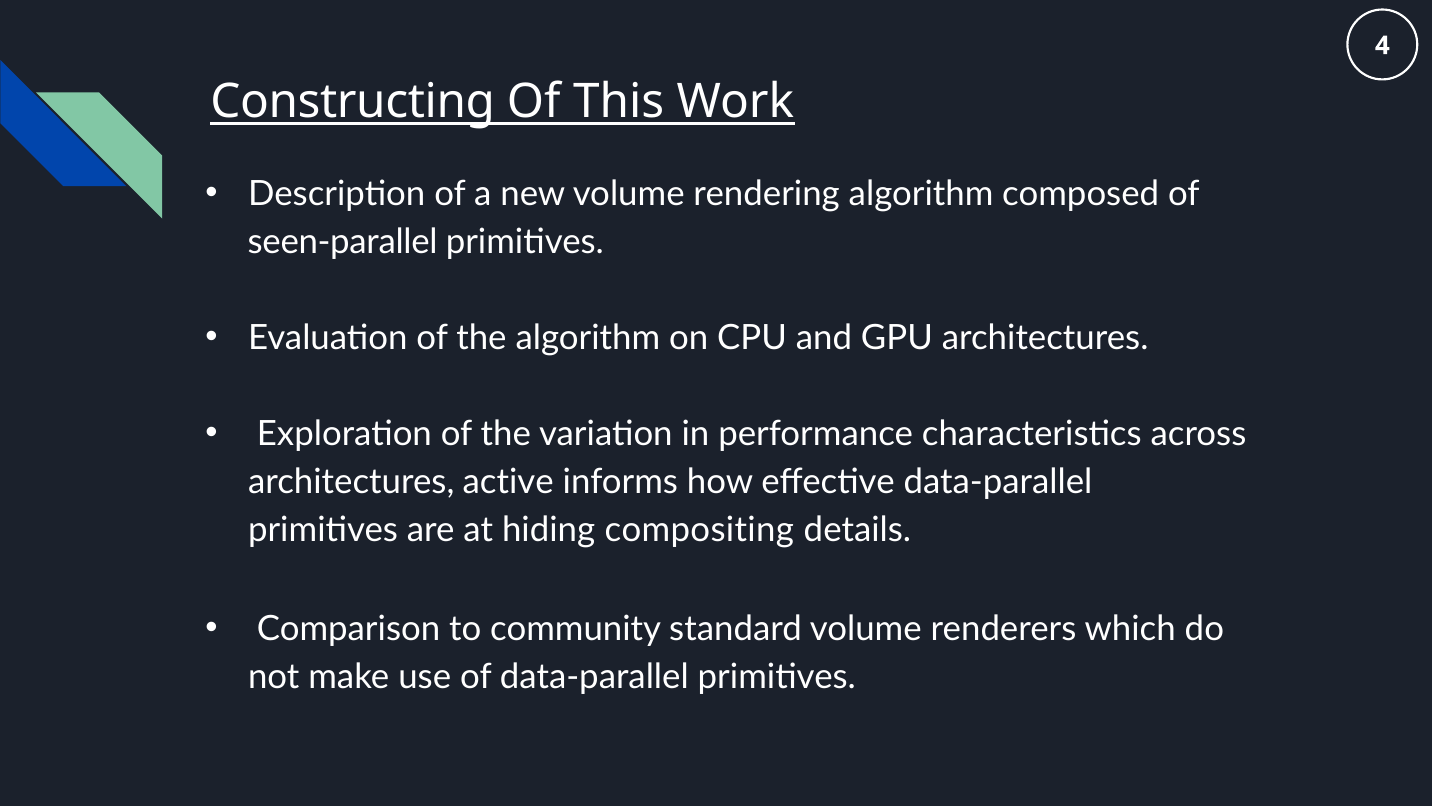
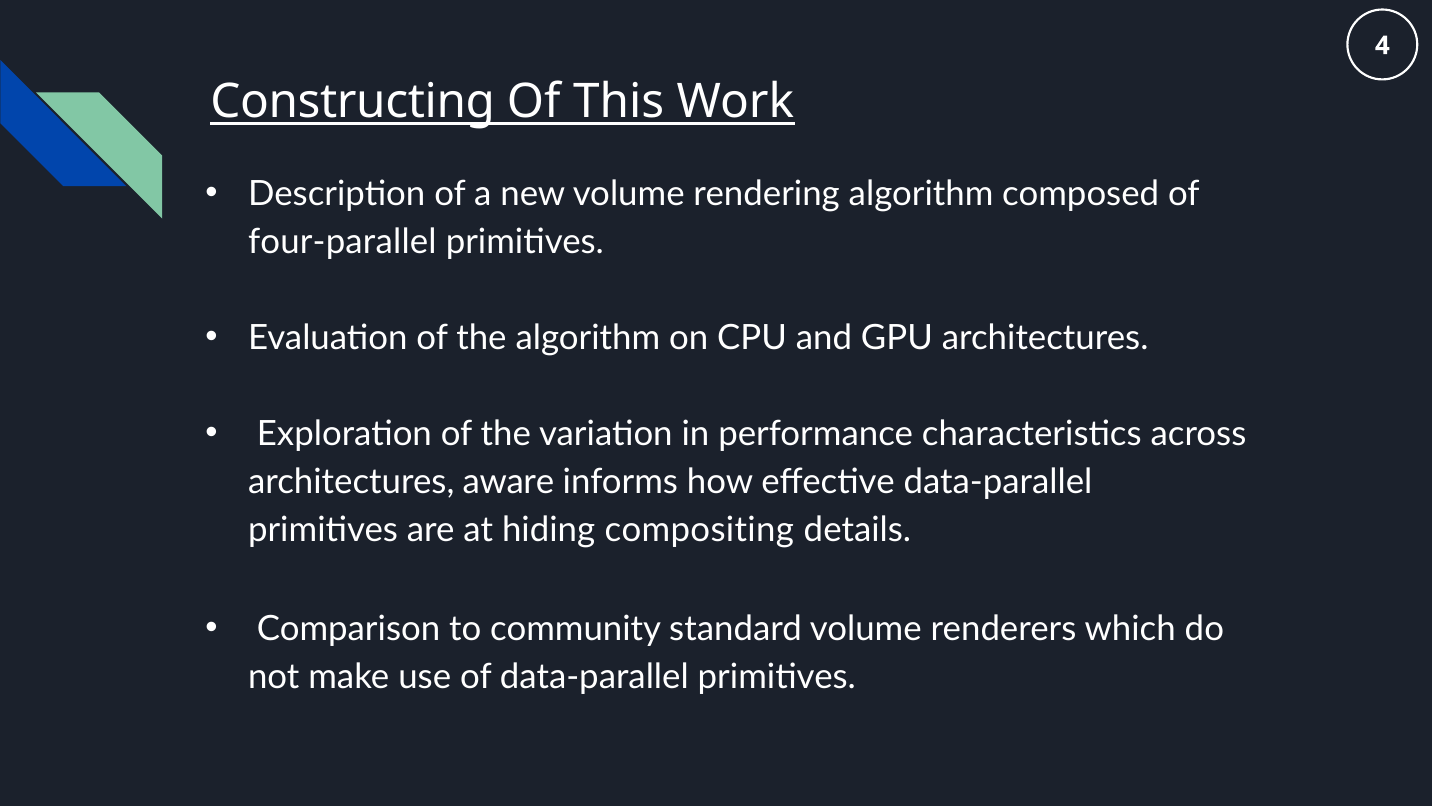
seen-parallel: seen-parallel -> four-parallel (342, 242)
active: active -> aware (508, 482)
